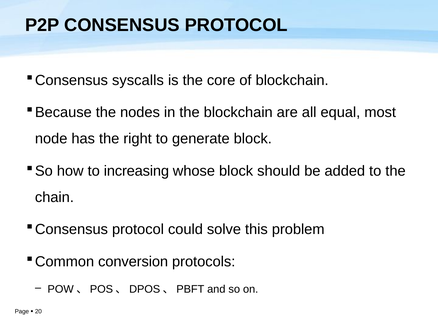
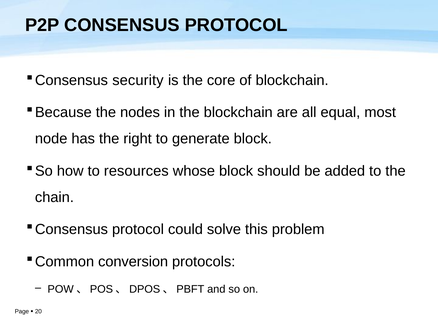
syscalls: syscalls -> security (138, 80)
increasing: increasing -> resources (136, 171)
